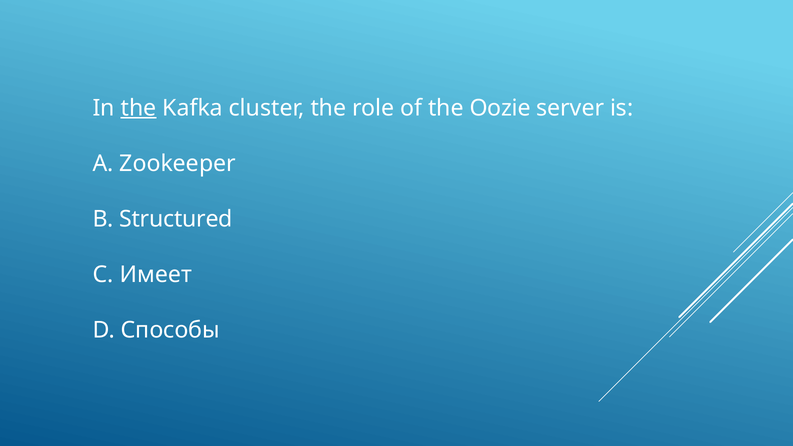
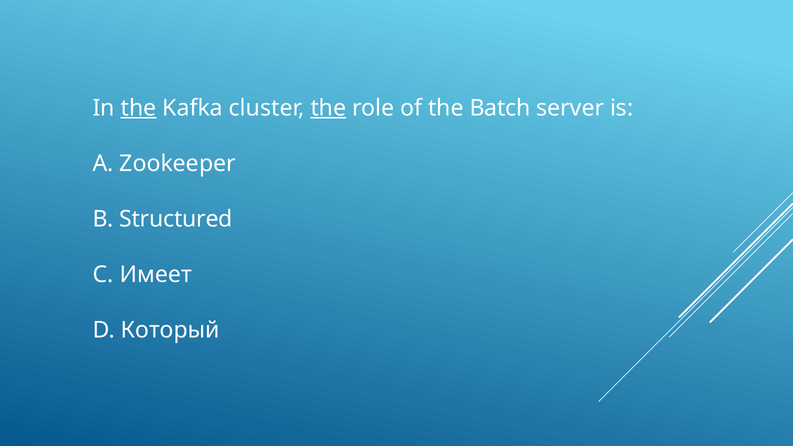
the underline: none -> present (328, 108)
Oozie: Oozie -> Batch (500, 108)
Способы: Способы -> Который (170, 330)
